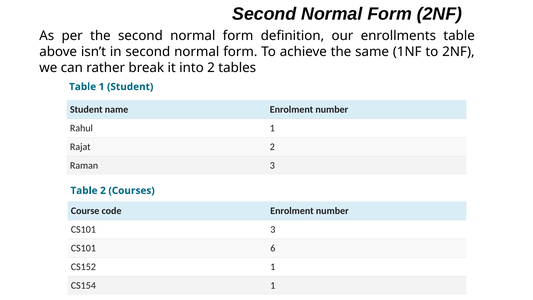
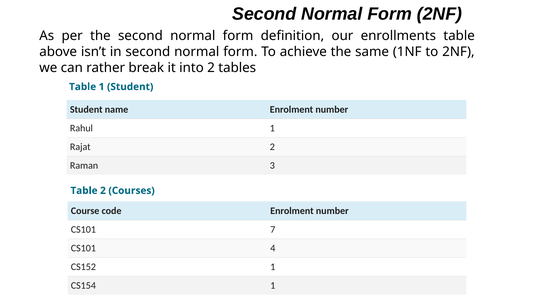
CS101 3: 3 -> 7 (273, 230)
6: 6 -> 4 (273, 248)
